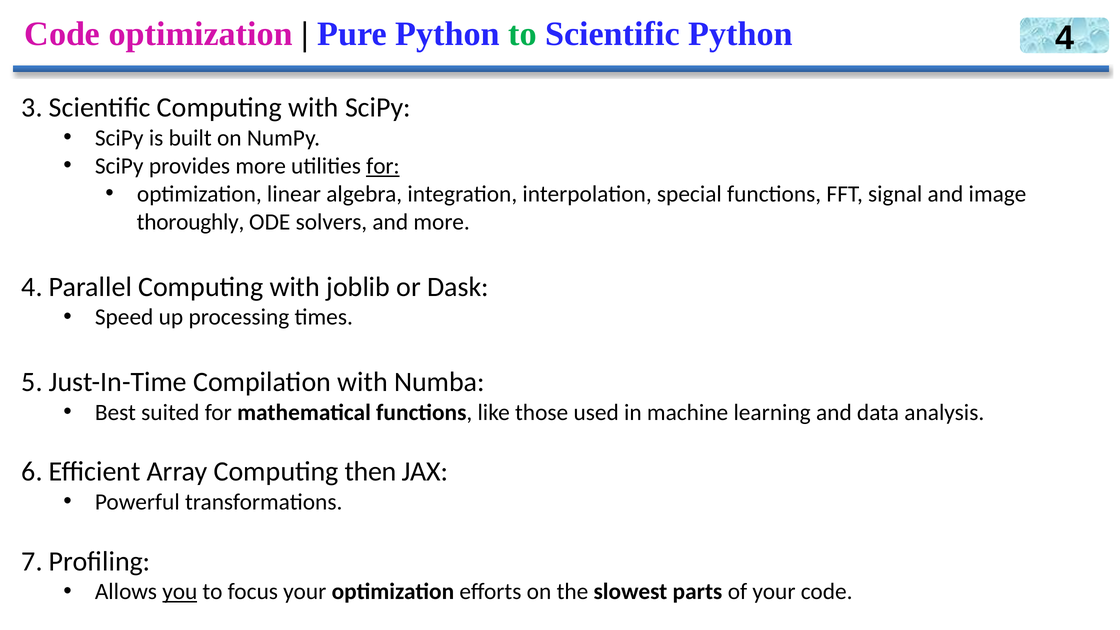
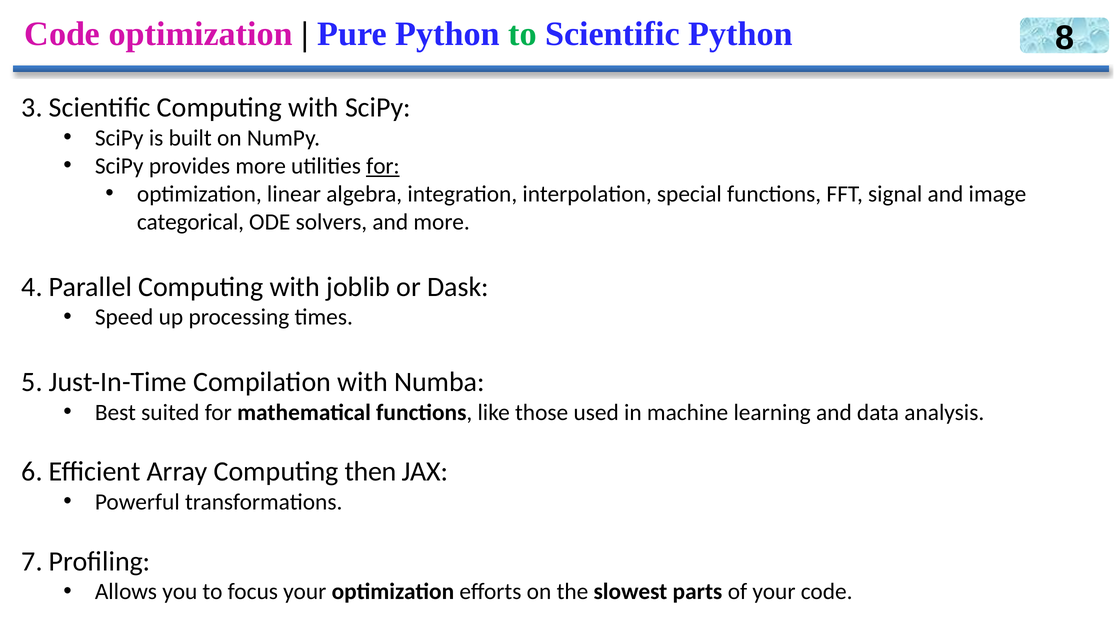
Python 4: 4 -> 8 (1065, 38)
thoroughly: thoroughly -> categorical (191, 222)
you underline: present -> none (180, 592)
